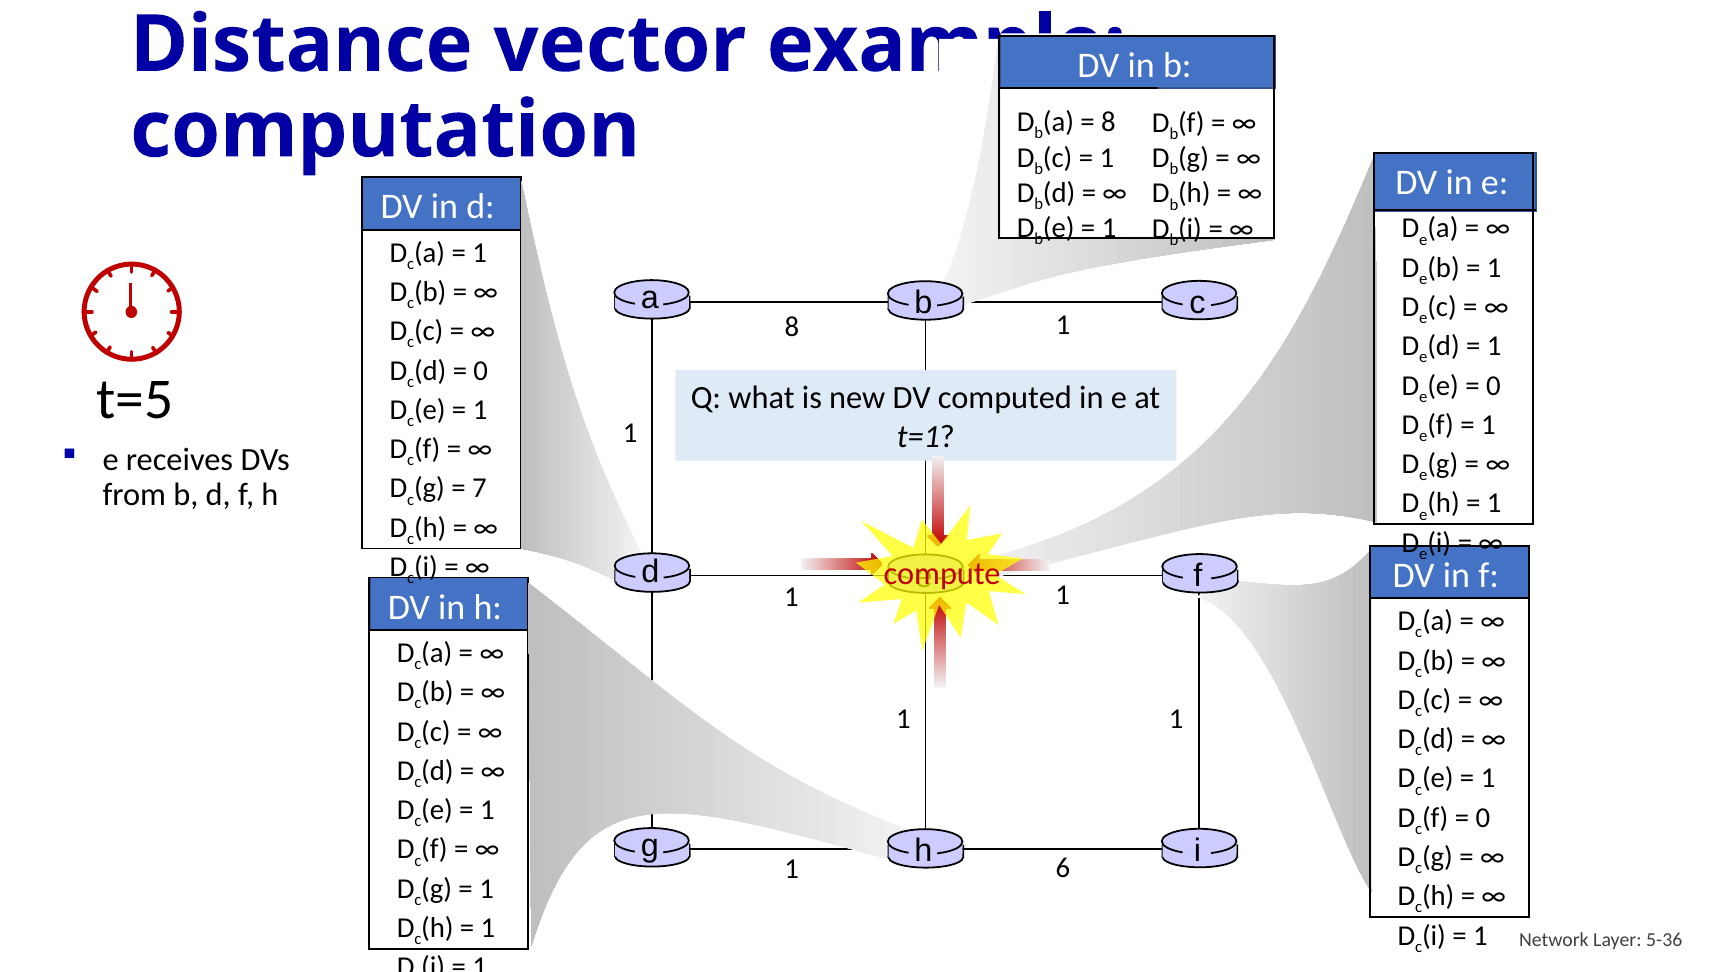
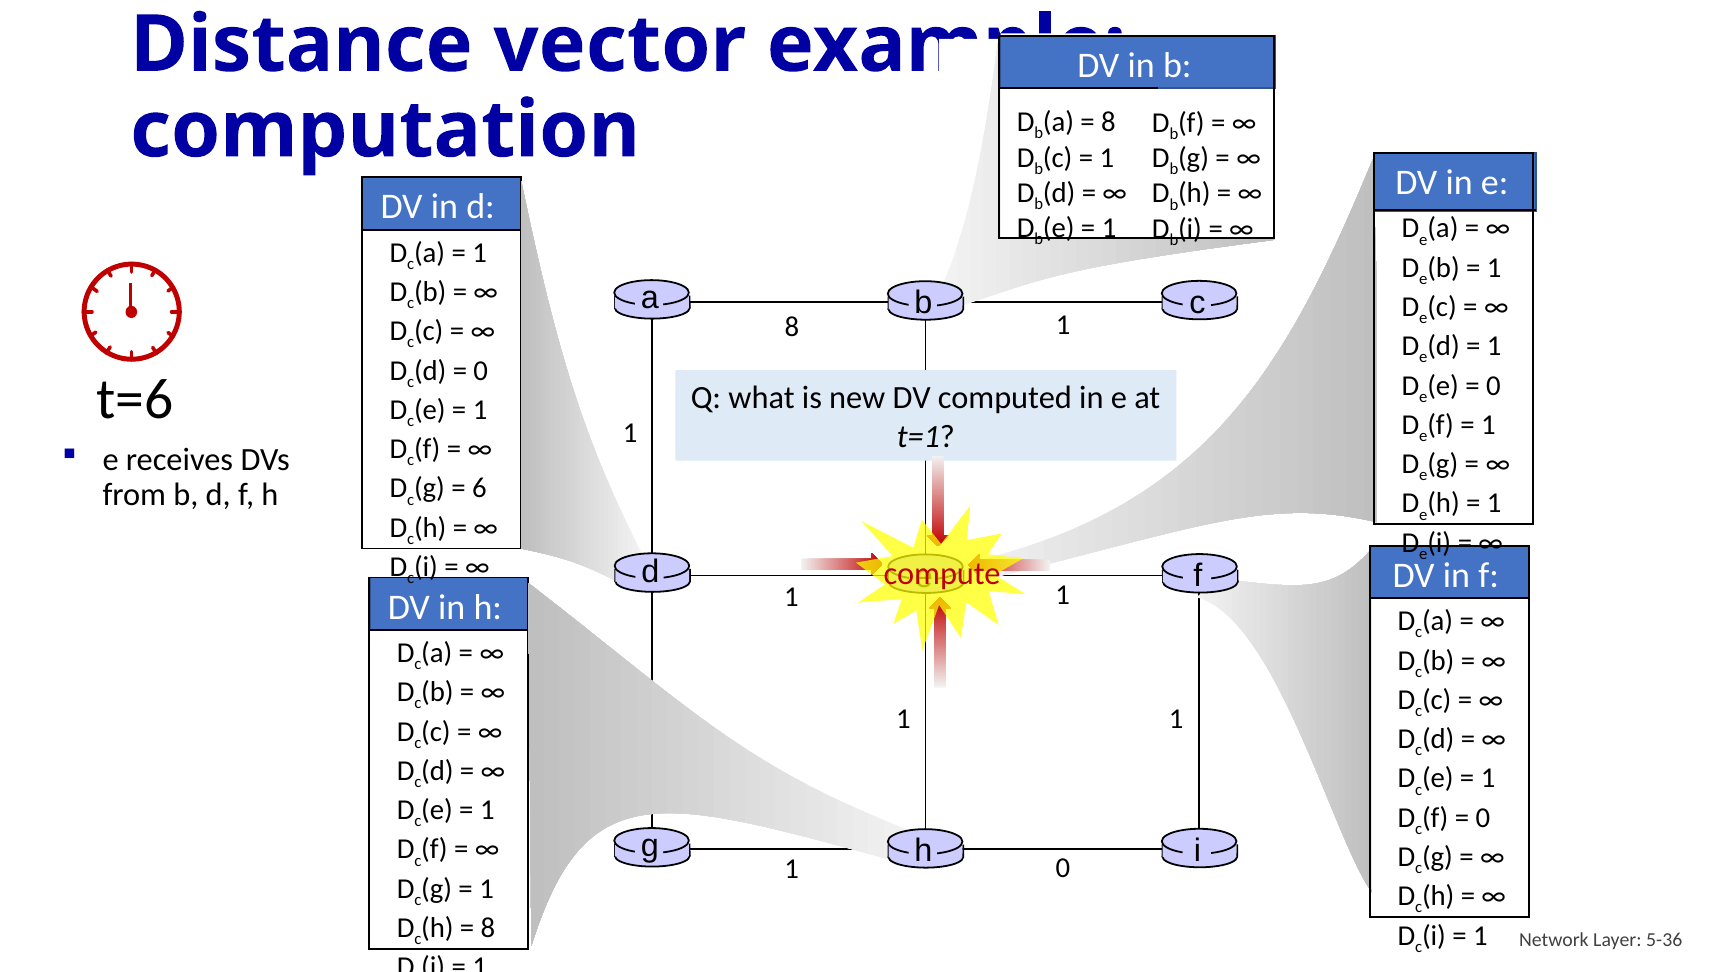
t=5: t=5 -> t=6 (135, 400)
7: 7 -> 6 (479, 488)
6: 6 -> 0 (1063, 868)
1: 1 -> 8 (488, 928)
